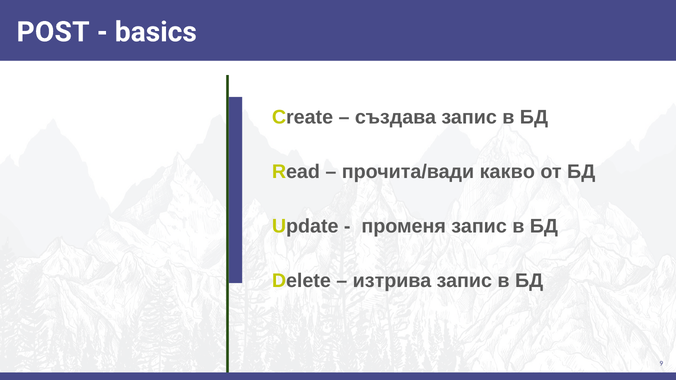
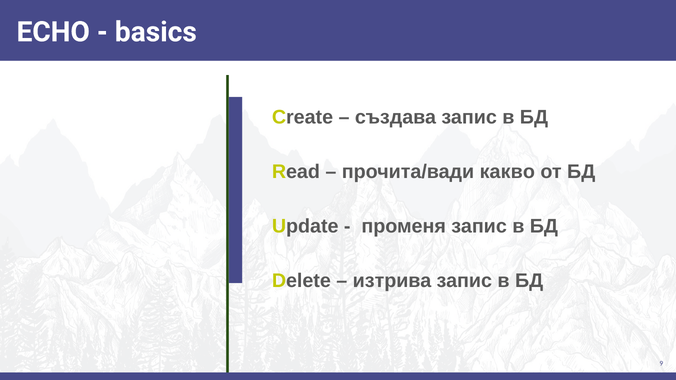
POST: POST -> ECHO (53, 32)
